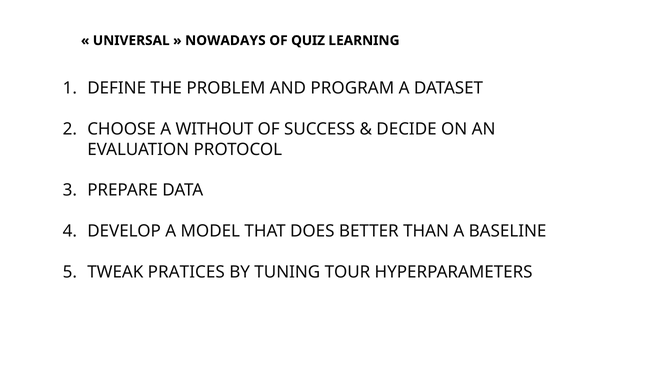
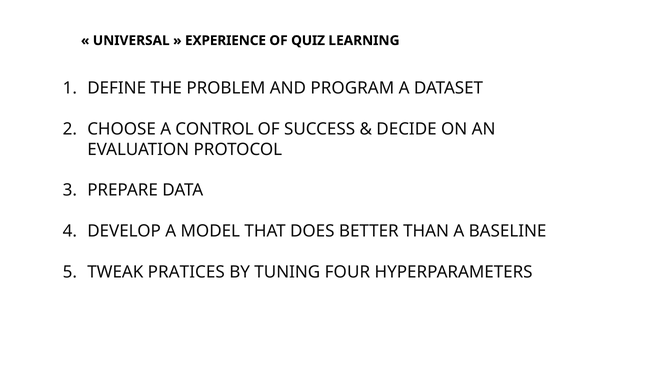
NOWADAYS: NOWADAYS -> EXPERIENCE (225, 41)
WITHOUT: WITHOUT -> CONTROL (214, 129)
TOUR: TOUR -> FOUR (347, 272)
